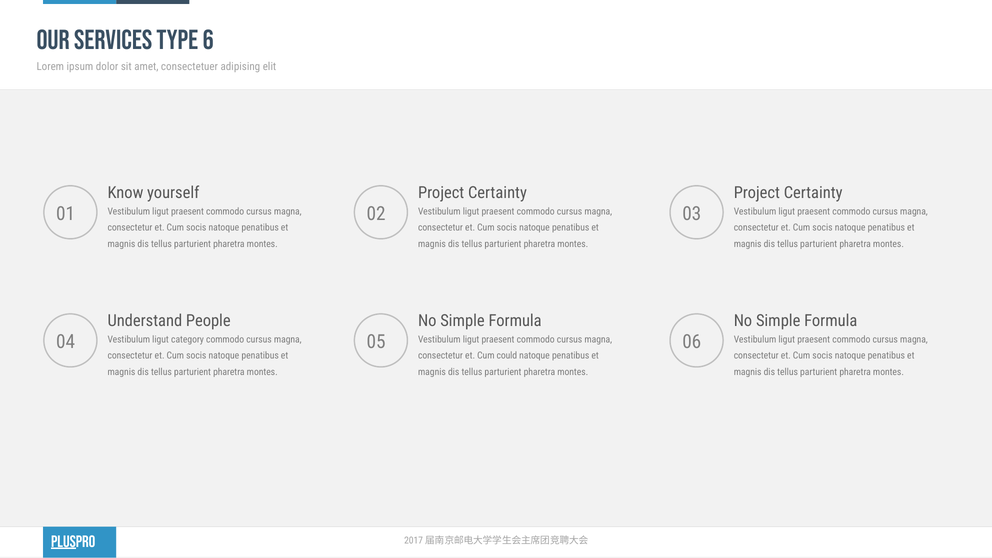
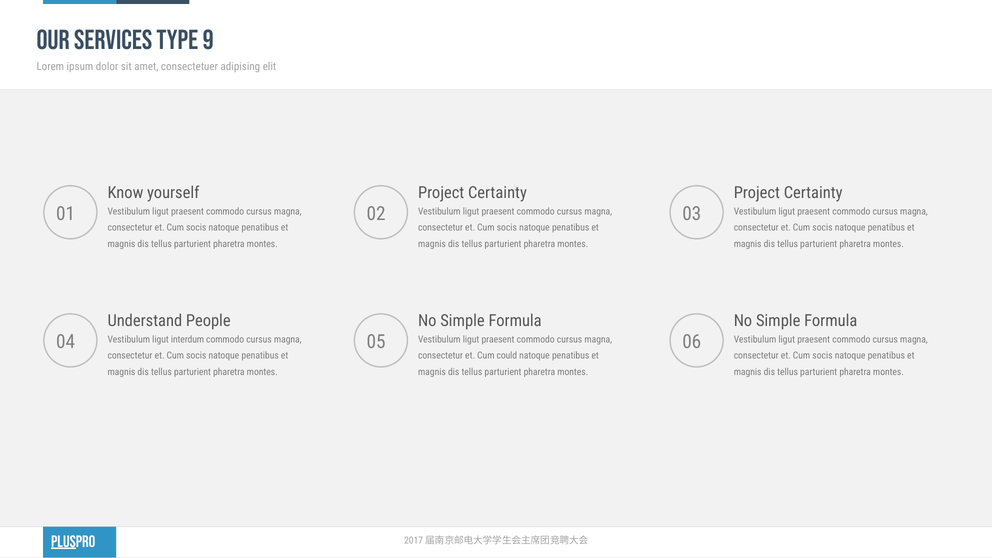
6: 6 -> 9 (208, 40)
category: category -> interdum (188, 340)
